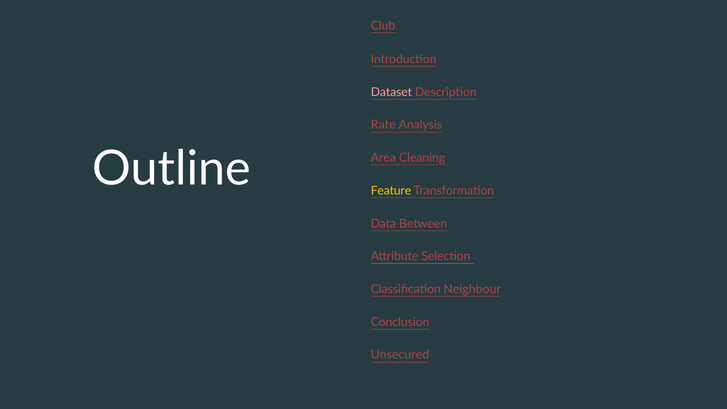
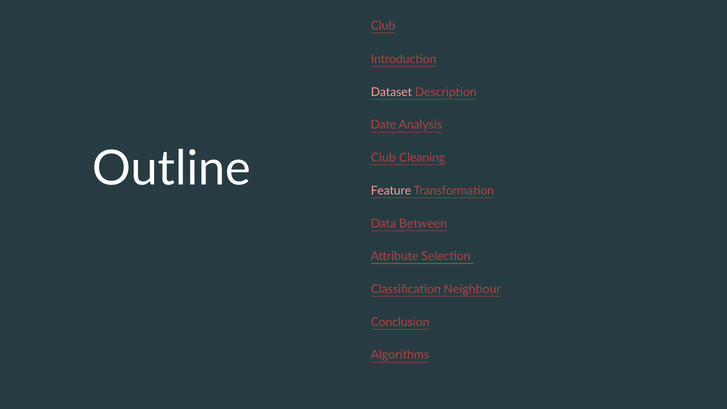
Rate: Rate -> Date (383, 125)
Area: Area -> Club (383, 158)
Feature colour: yellow -> pink (391, 191)
Unsecured: Unsecured -> Algorithms (400, 355)
